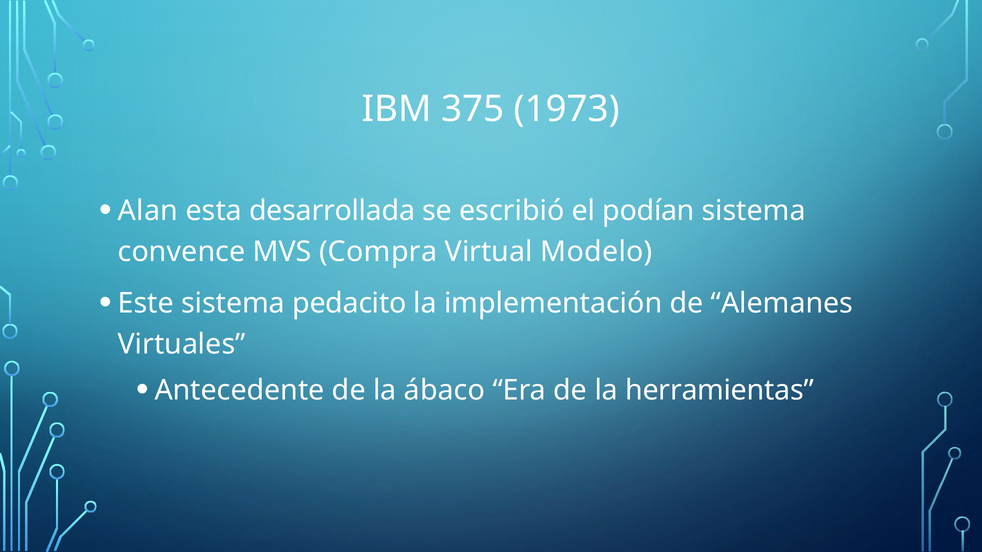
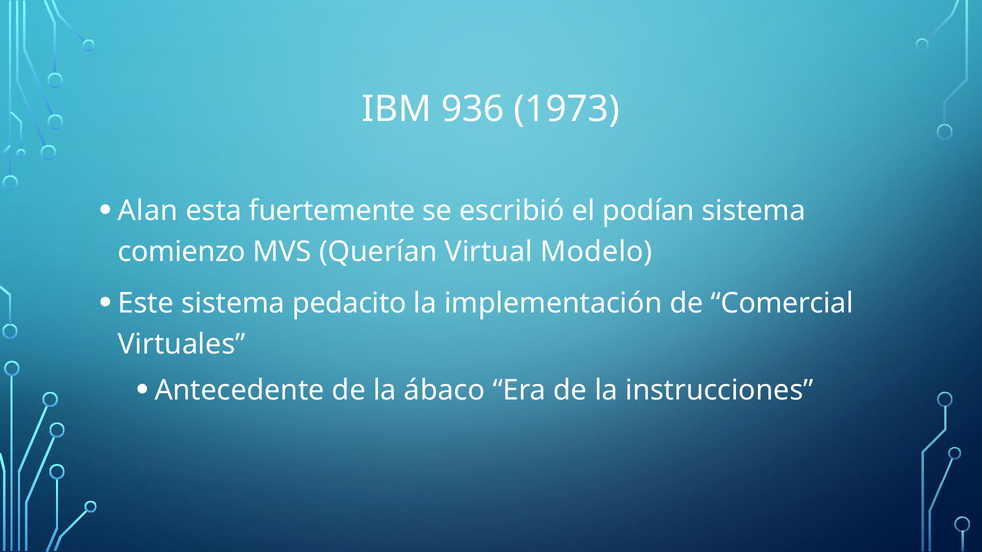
375: 375 -> 936 (473, 109)
desarrollada: desarrollada -> fuertemente (332, 211)
convence: convence -> comienzo (182, 252)
Compra: Compra -> Querían (378, 252)
Alemanes: Alemanes -> Comercial (782, 303)
herramientas: herramientas -> instrucciones (719, 391)
